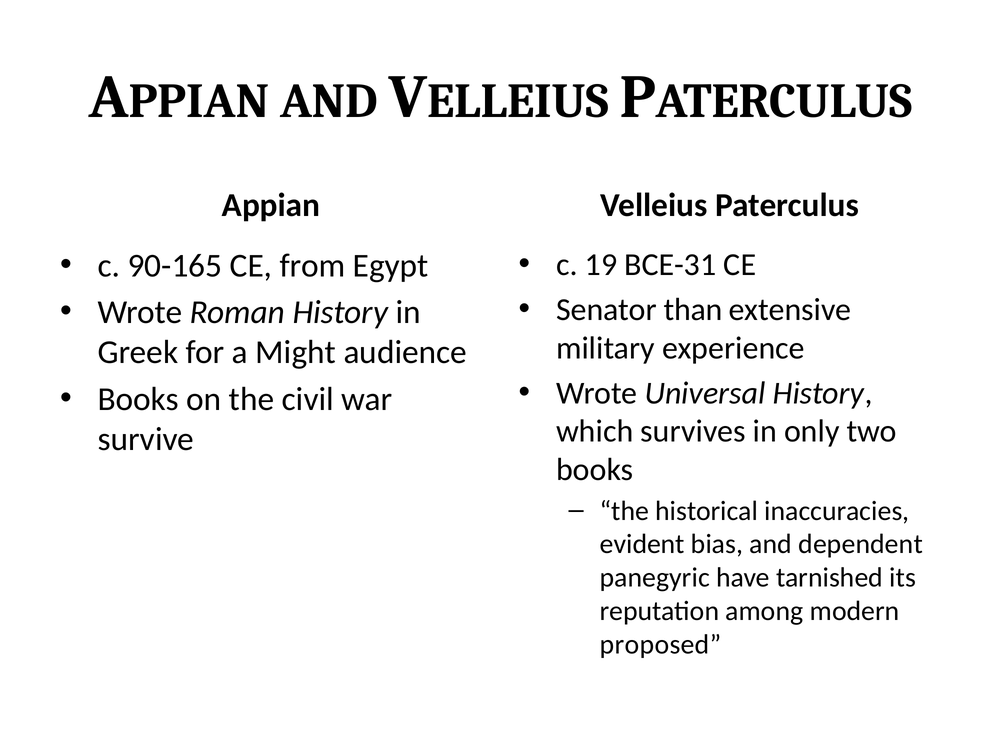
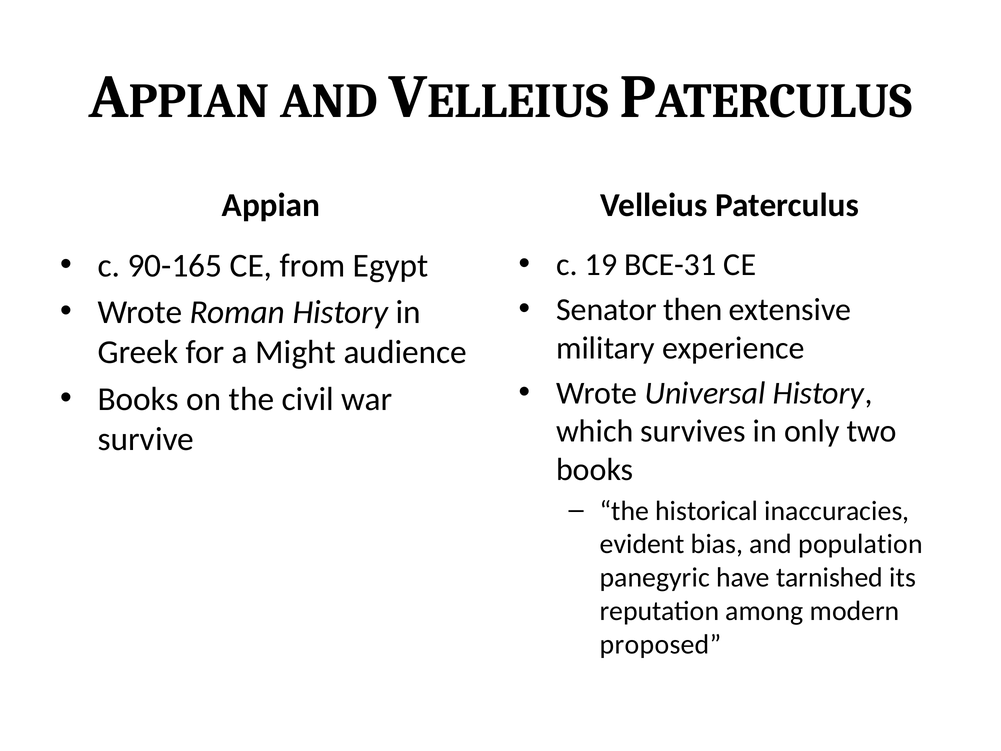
than: than -> then (693, 309)
dependent: dependent -> population (861, 544)
